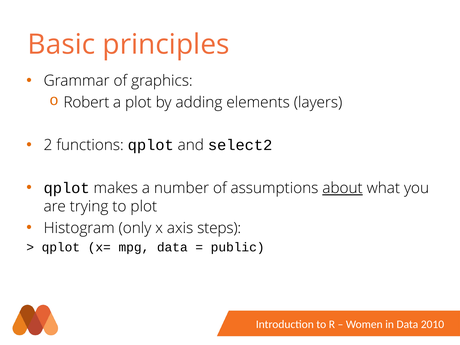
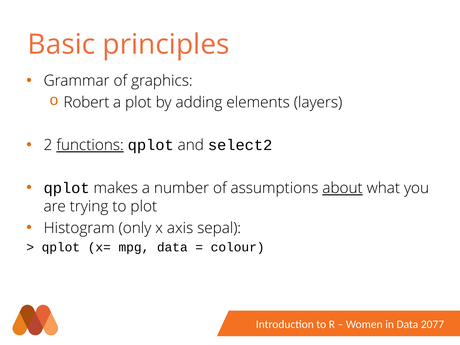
functions underline: none -> present (90, 145)
steps: steps -> sepal (219, 228)
public: public -> colour (238, 247)
2010: 2010 -> 2077 (432, 324)
